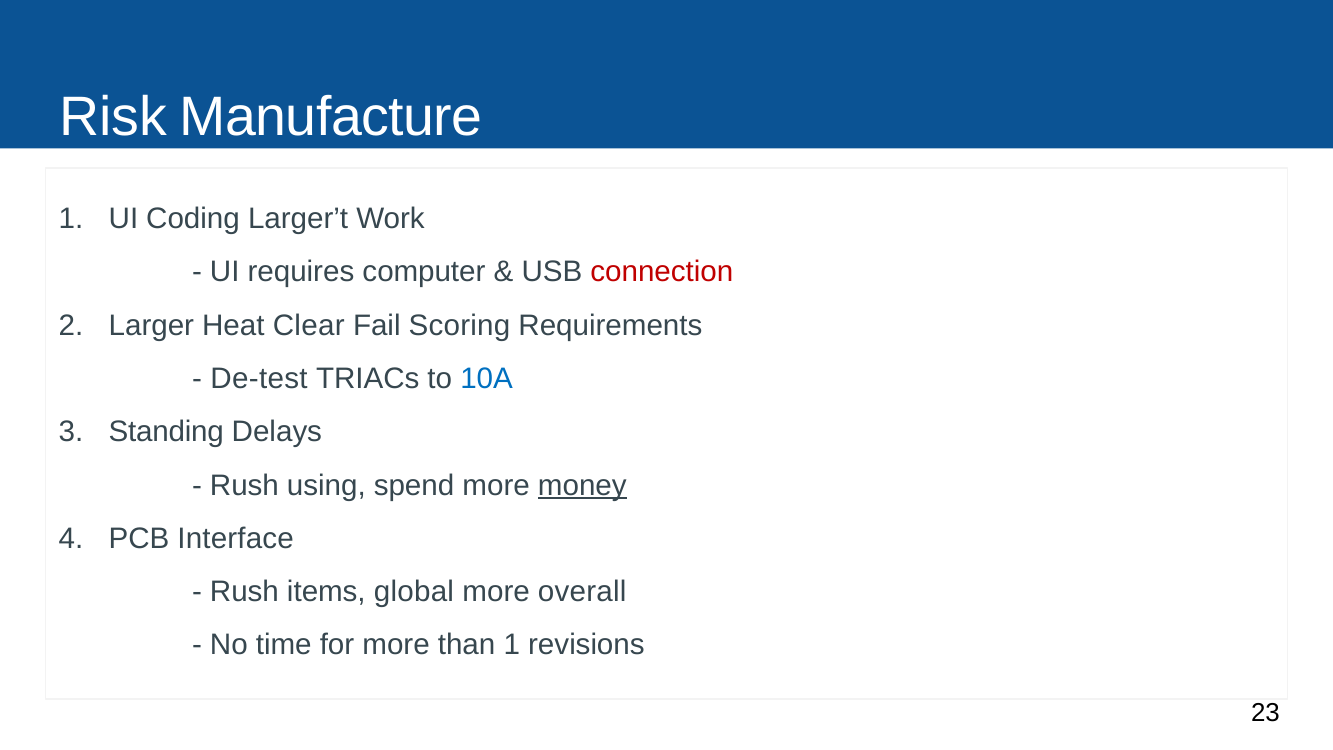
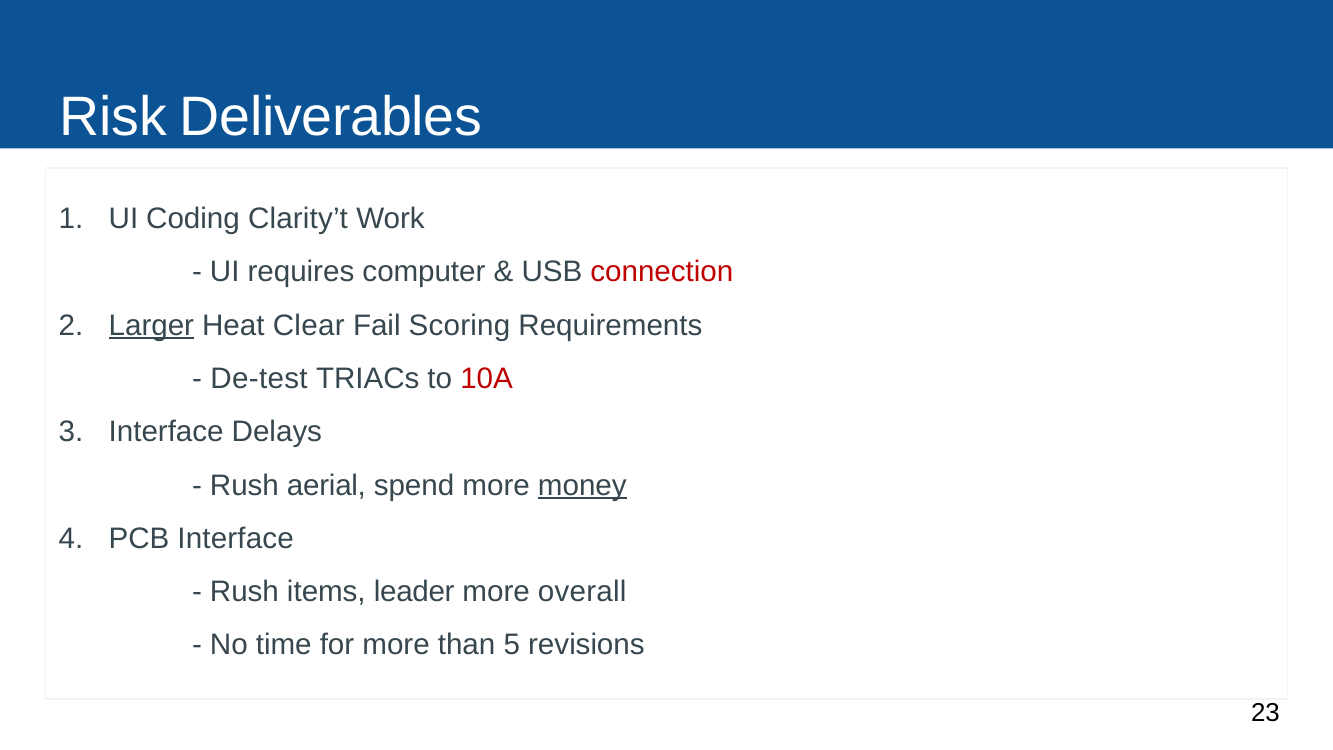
Manufacture: Manufacture -> Deliverables (331, 117)
Larger’t: Larger’t -> Clarity’t (298, 219)
Larger underline: none -> present (151, 325)
10A colour: blue -> red (487, 379)
Standing: Standing -> Interface (166, 432)
using: using -> aerial (326, 485)
global: global -> leader (414, 592)
than 1: 1 -> 5 (512, 645)
